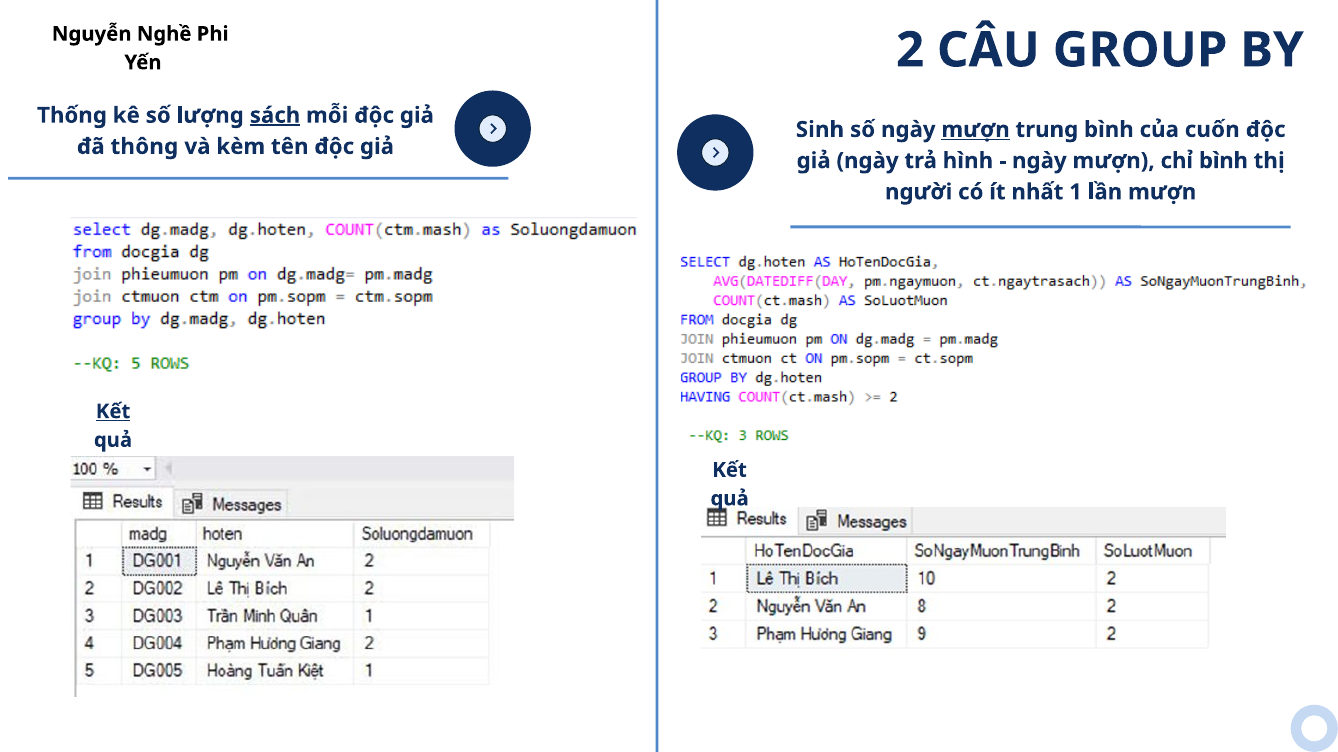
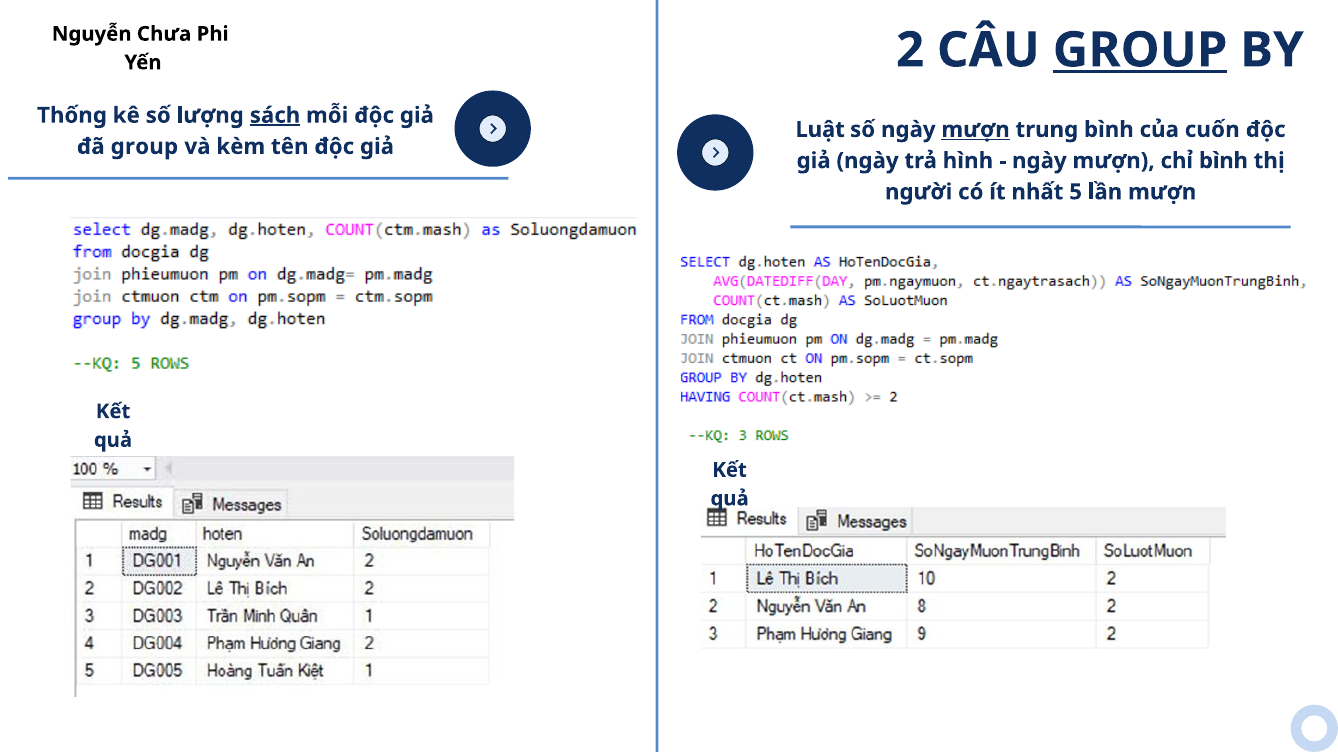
Nghề: Nghề -> Chưa (164, 34)
GROUP underline: none -> present (1140, 50)
Sinh: Sinh -> Luật (820, 130)
đã thông: thông -> group (144, 147)
1: 1 -> 5 (1076, 192)
Kết underline: present -> none (113, 412)
